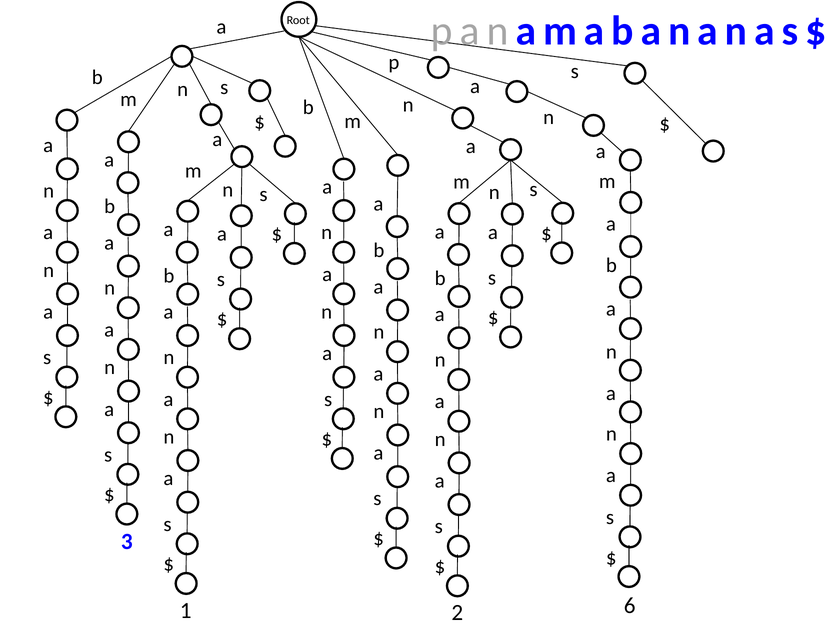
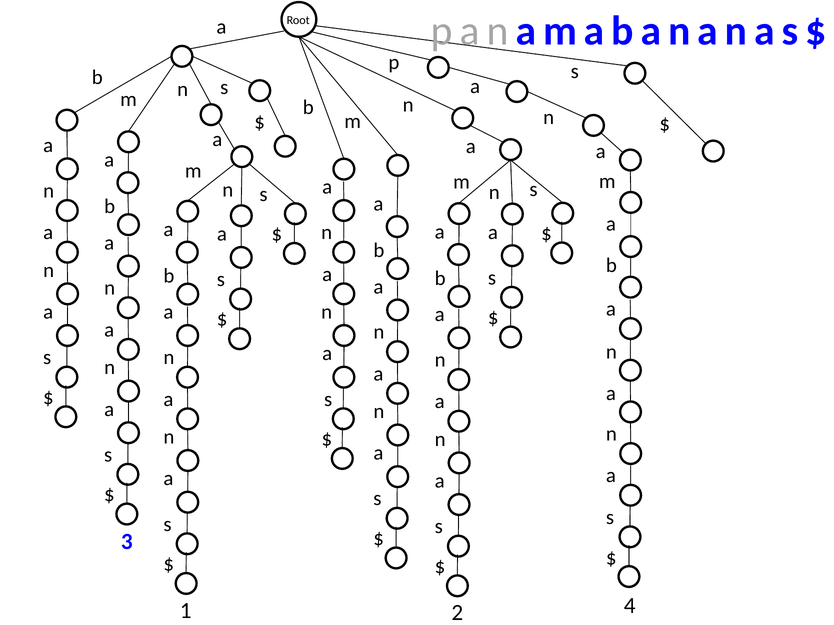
6: 6 -> 4 (630, 606)
